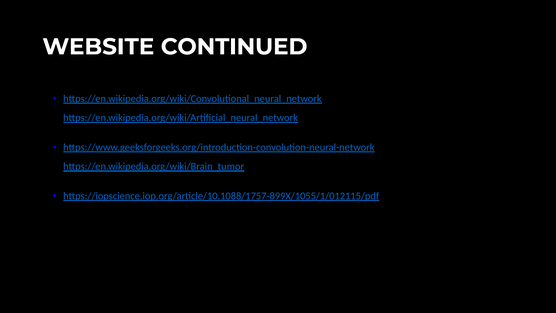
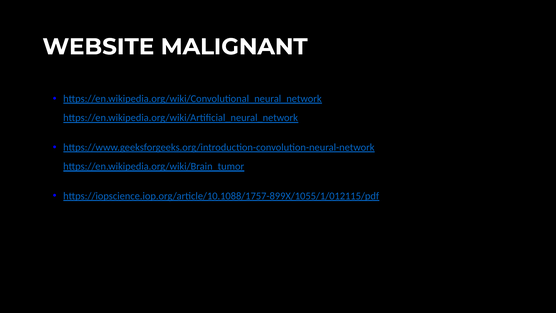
CONTINUED: CONTINUED -> MALIGNANT (234, 47)
